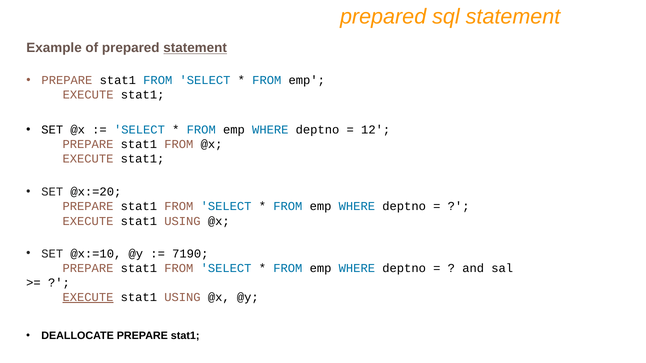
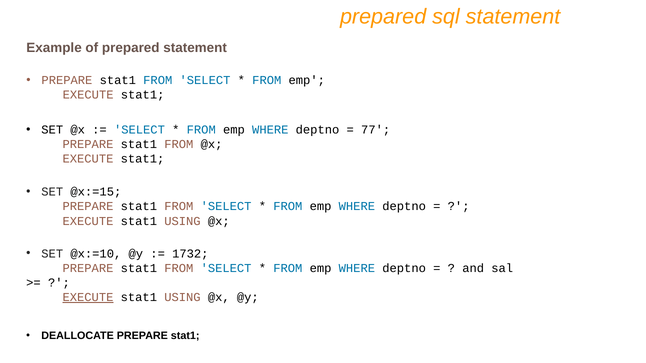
statement underline: present -> none (195, 48)
12: 12 -> 77 (376, 130)
@x:=20: @x:=20 -> @x:=15 (96, 192)
7190: 7190 -> 1732 (190, 254)
